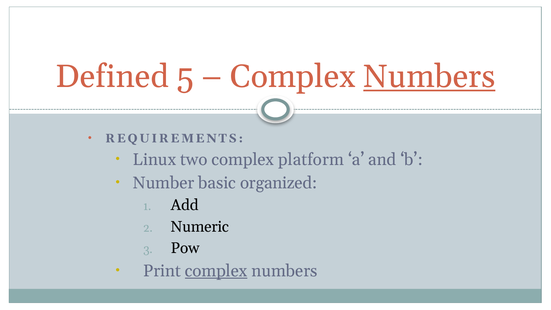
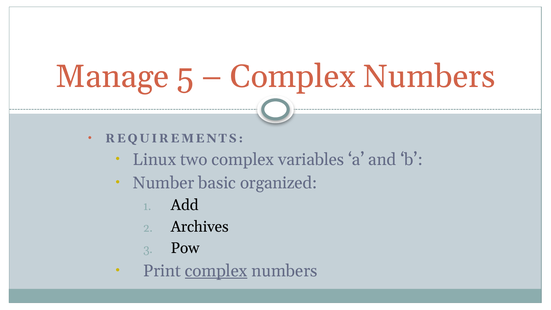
Defined: Defined -> Manage (112, 77)
Numbers underline: present -> none (429, 77)
platform: platform -> variables (311, 159)
Numeric: Numeric -> Archives (200, 227)
